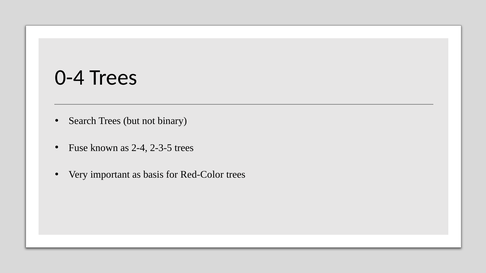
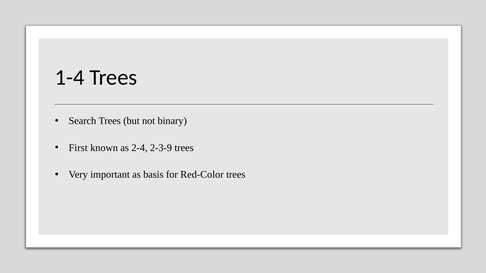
0-4: 0-4 -> 1-4 (70, 78)
Fuse: Fuse -> First (78, 148)
2-3-5: 2-3-5 -> 2-3-9 (161, 148)
